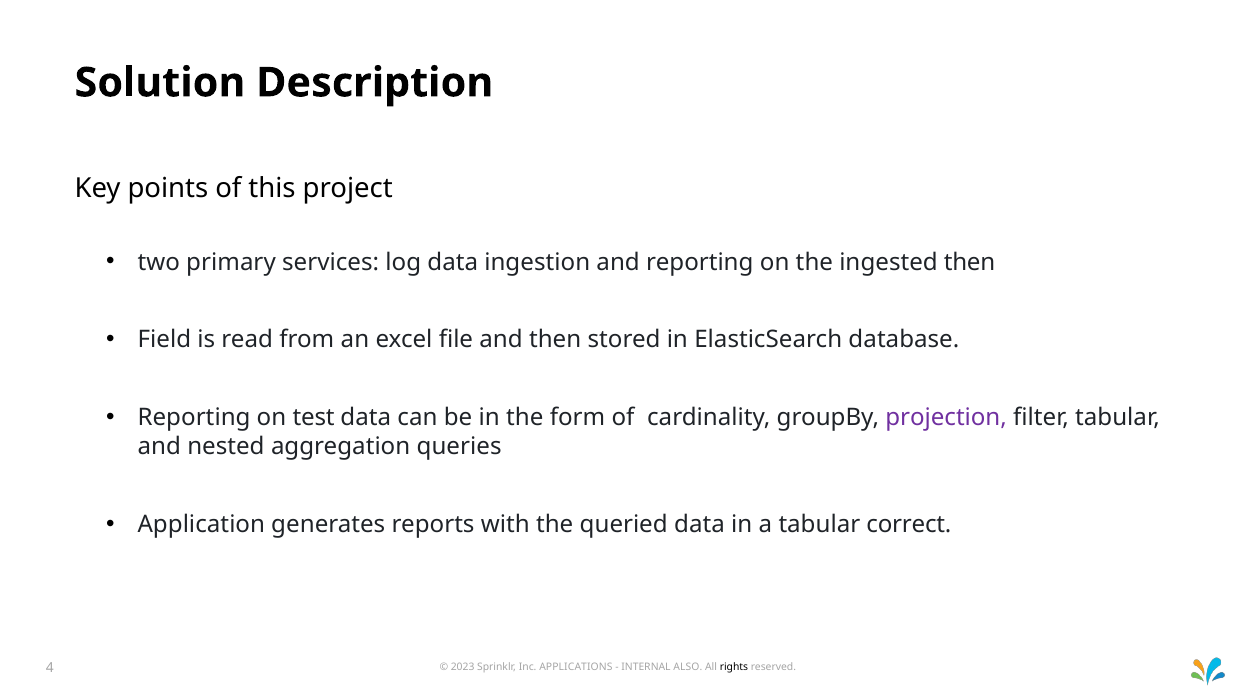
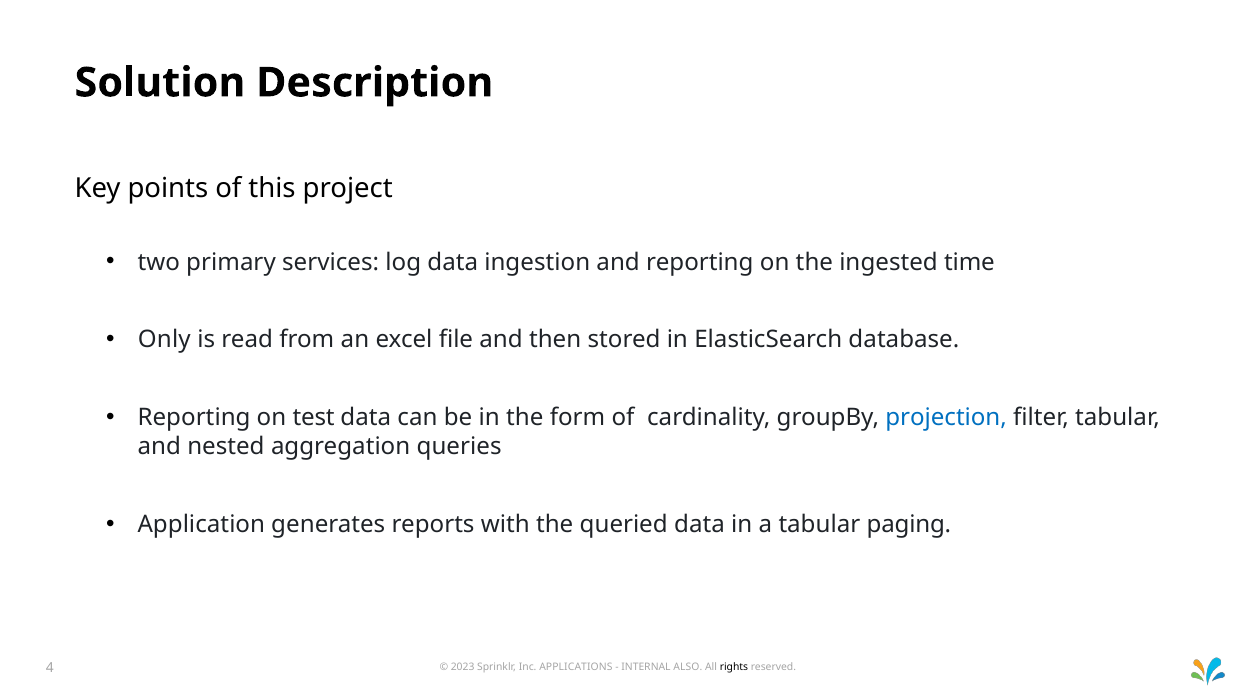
ingested then: then -> time (969, 262)
Field: Field -> Only (164, 340)
projection colour: purple -> blue (946, 418)
correct: correct -> paging (909, 525)
